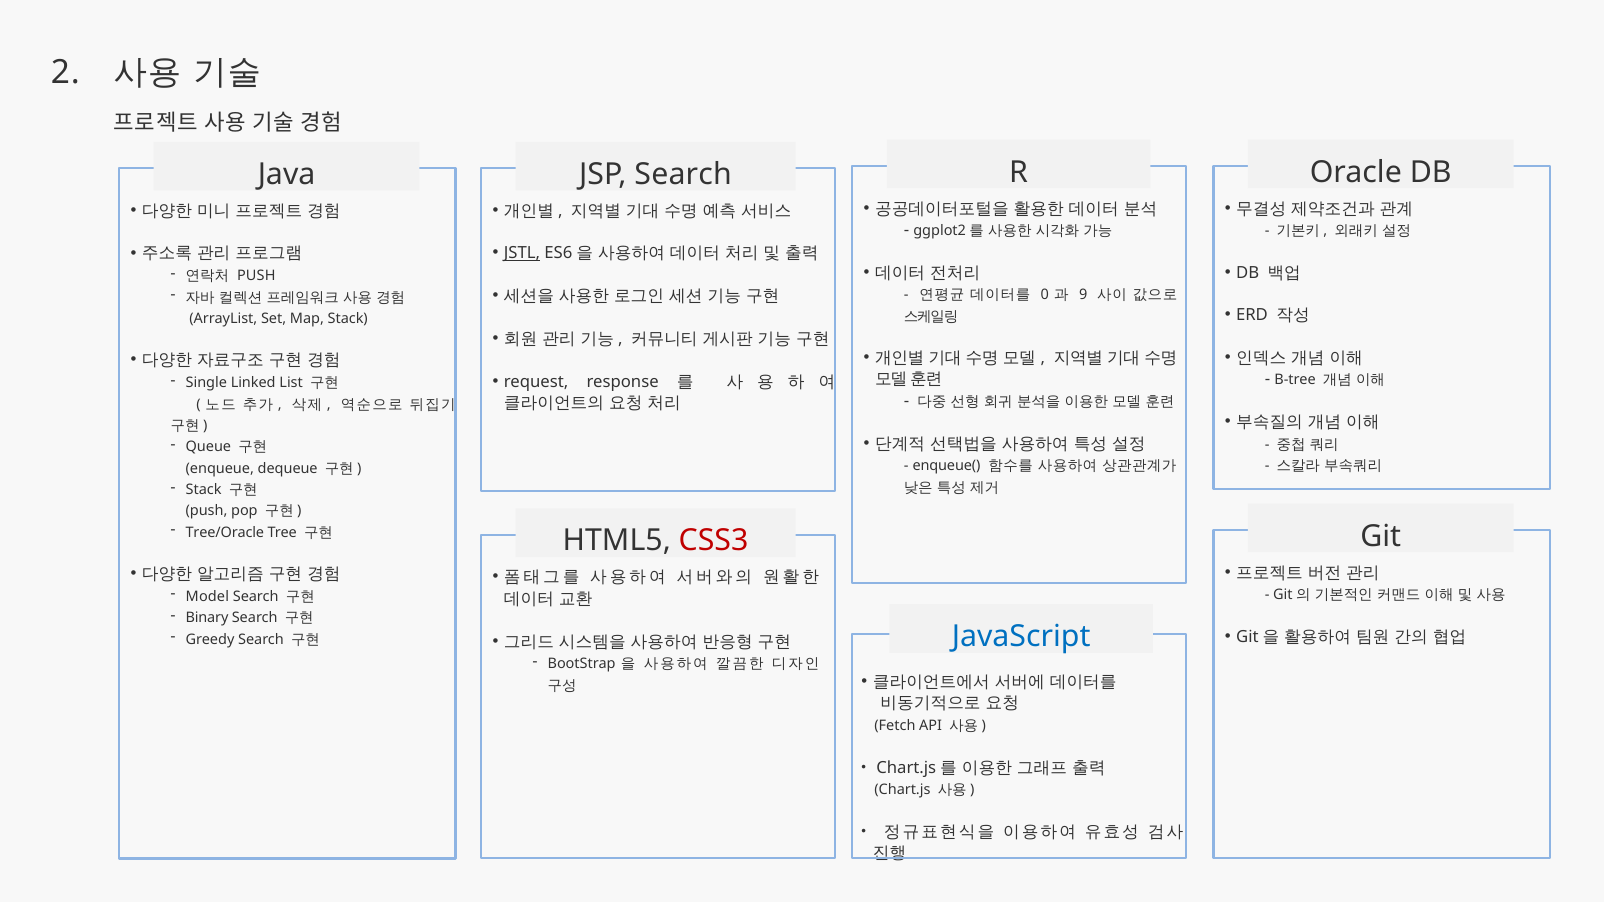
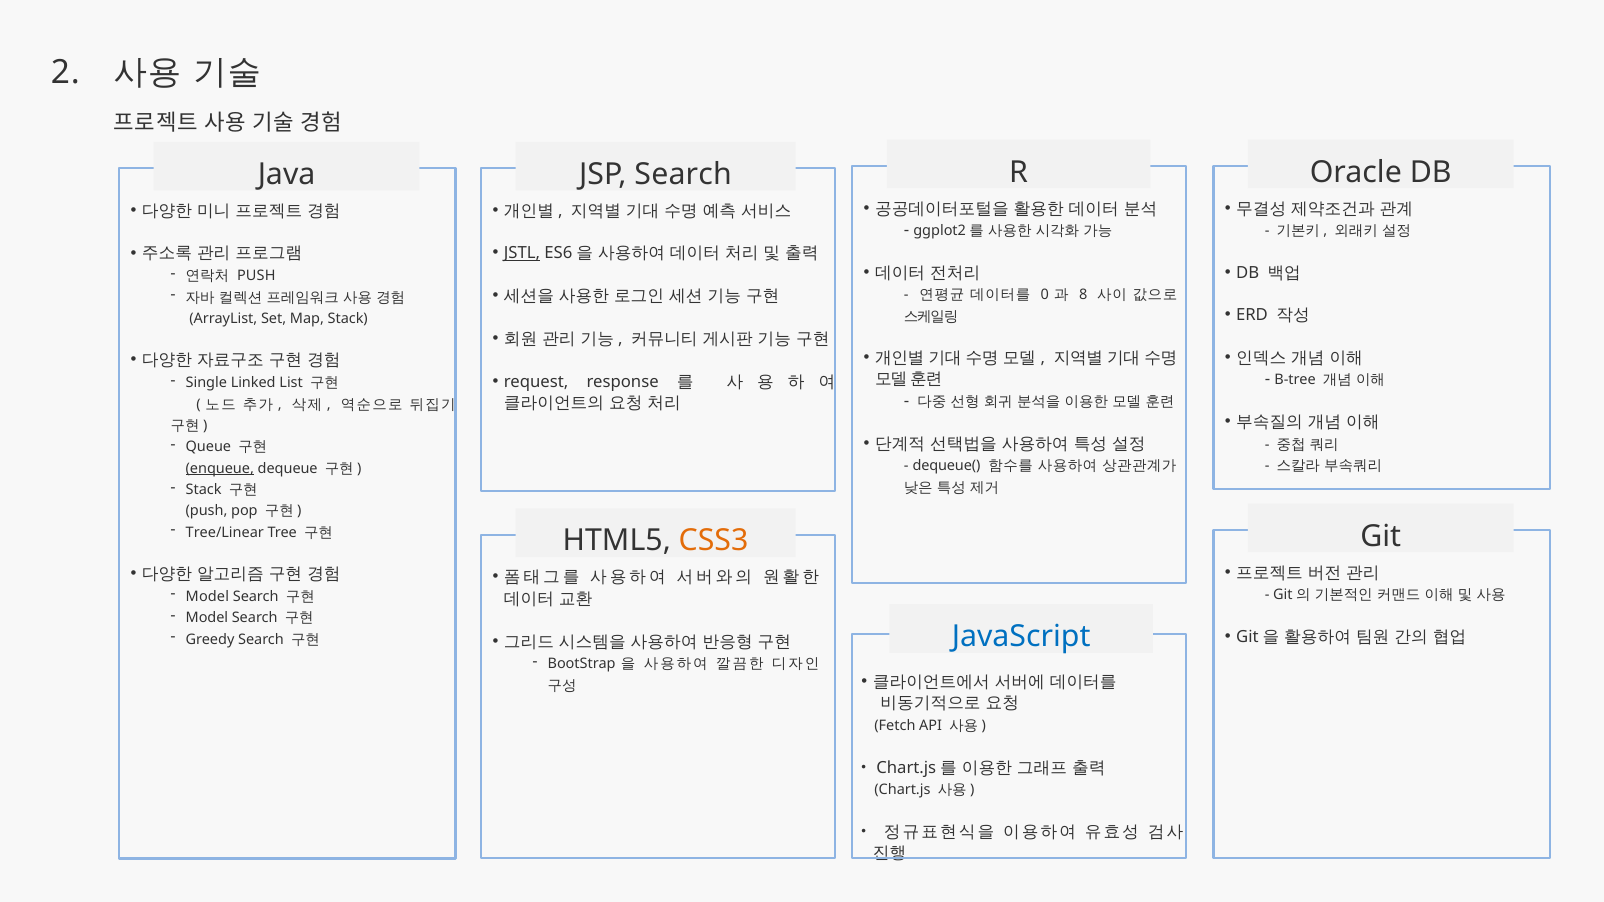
9: 9 -> 8 (1083, 295)
enqueue(: enqueue( -> dequeue( (946, 466)
enqueue underline: none -> present (220, 468)
Tree/Oracle: Tree/Oracle -> Tree/Linear (225, 533)
CSS3 colour: red -> orange (714, 541)
Binary: Binary -> Model (207, 618)
